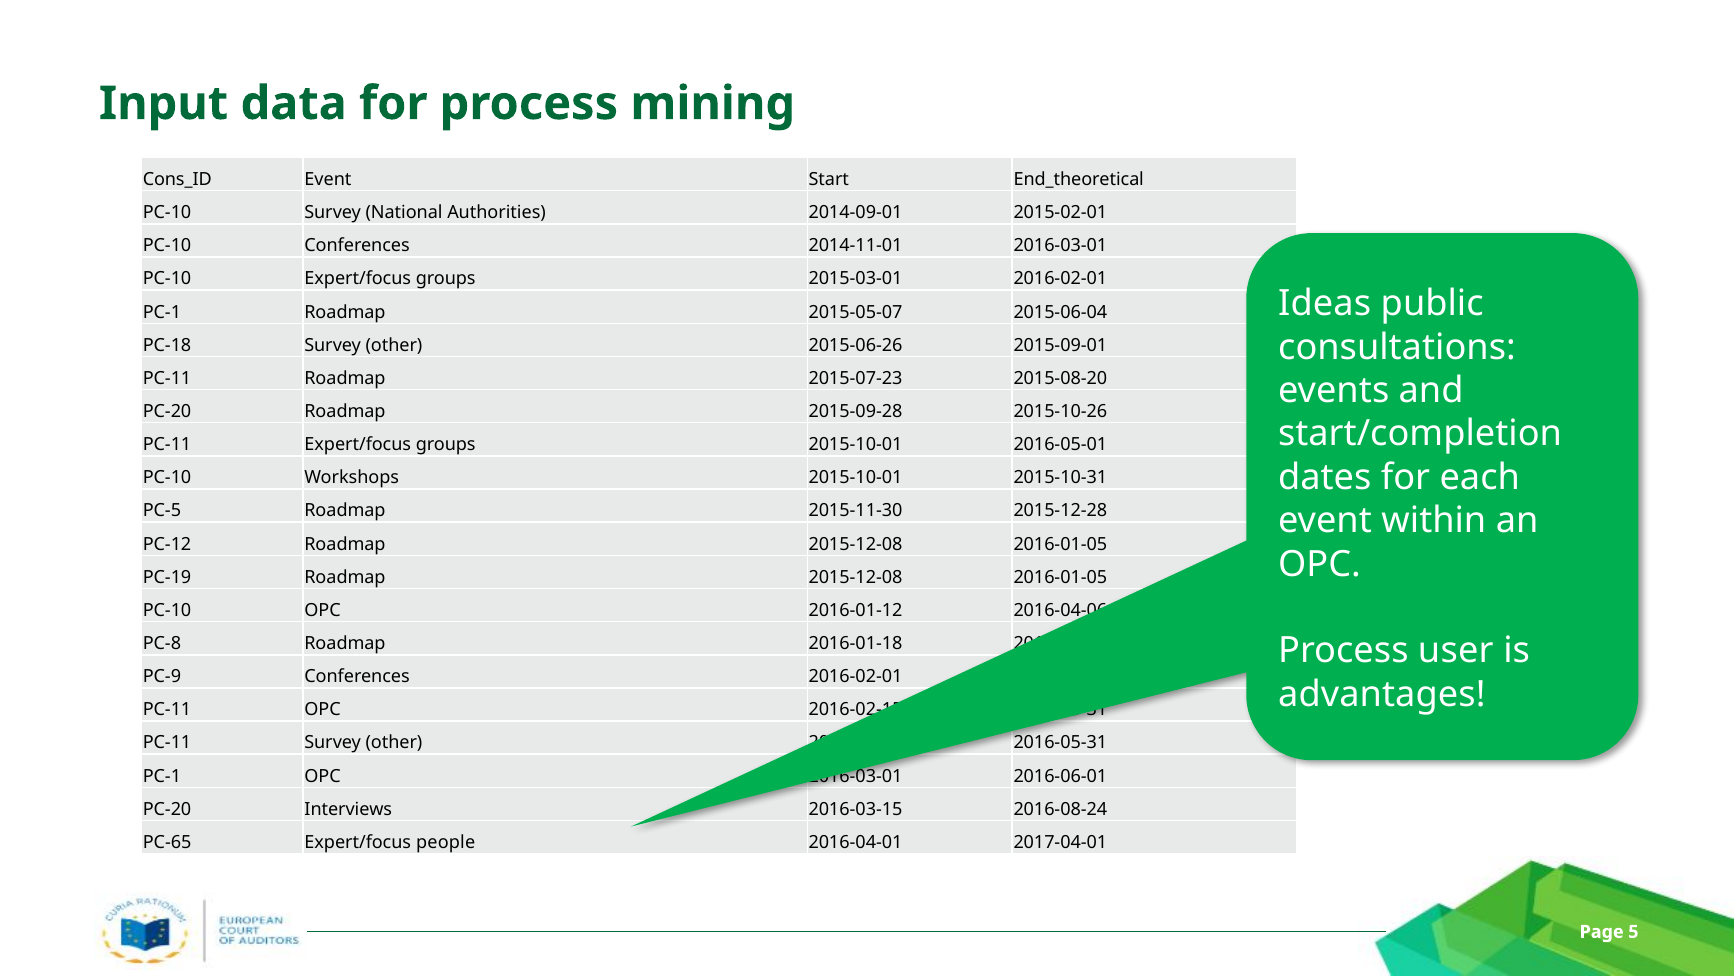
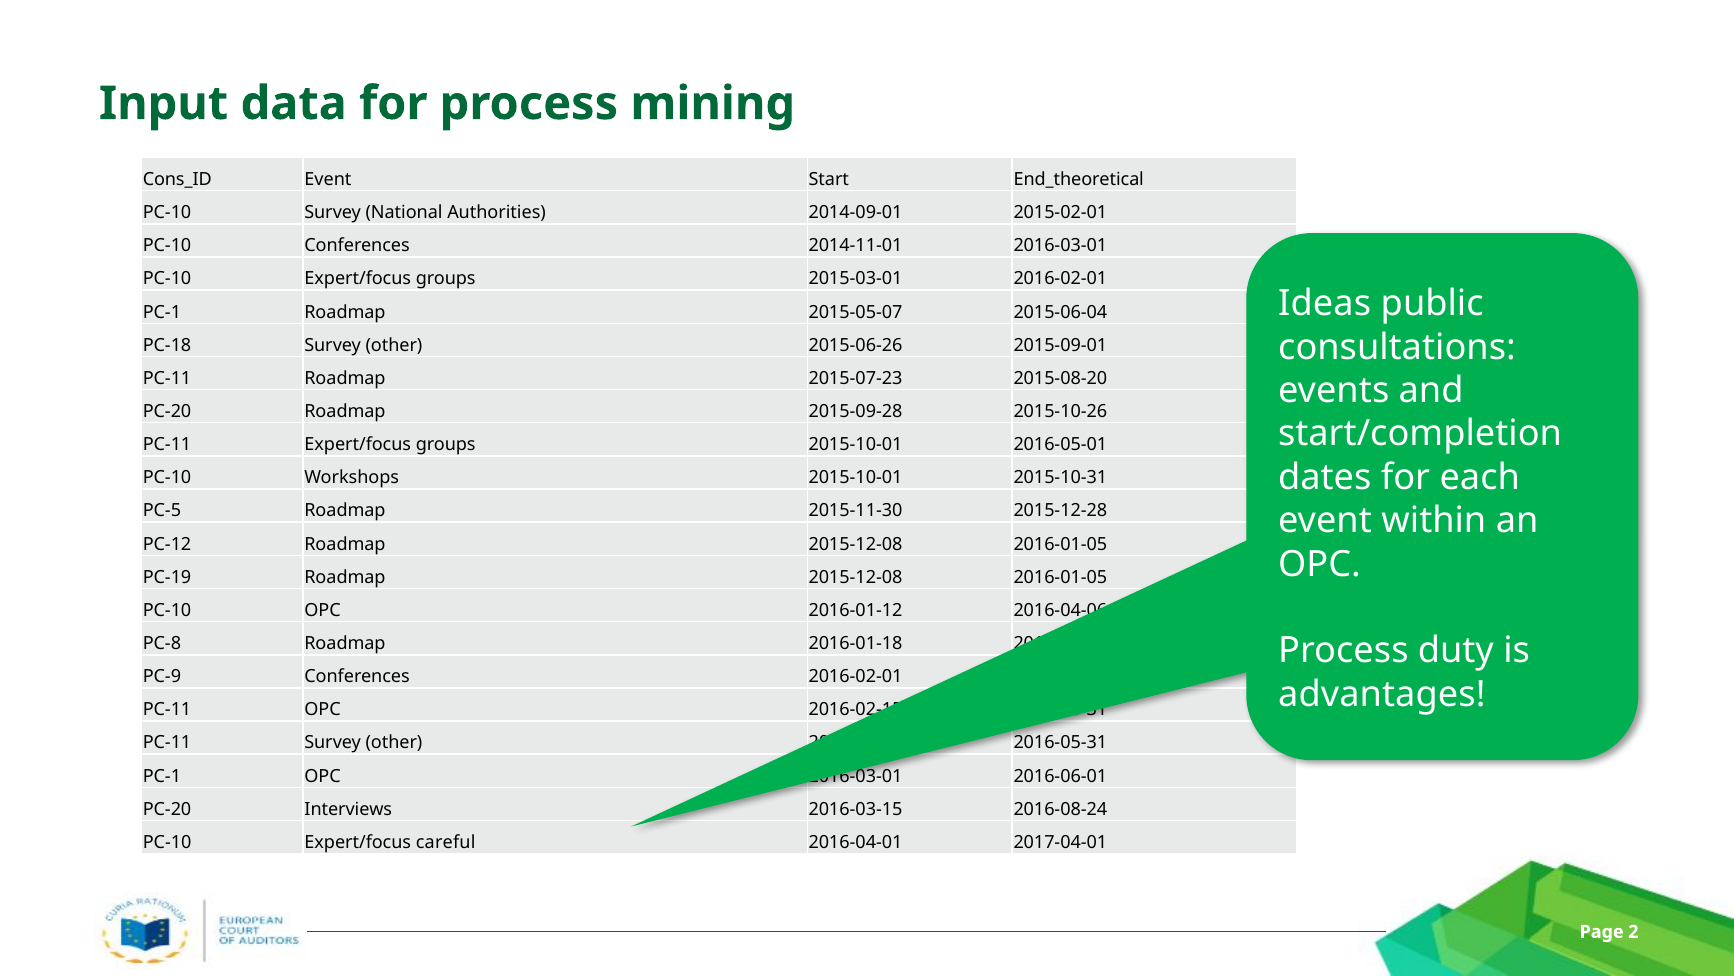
user: user -> duty (1456, 651)
PC-65: PC-65 -> PC-10 (167, 842)
people: people -> careful (446, 842)
5: 5 -> 2 (1633, 931)
